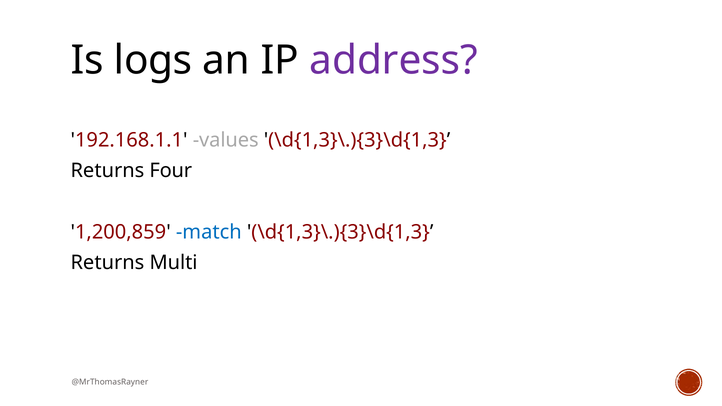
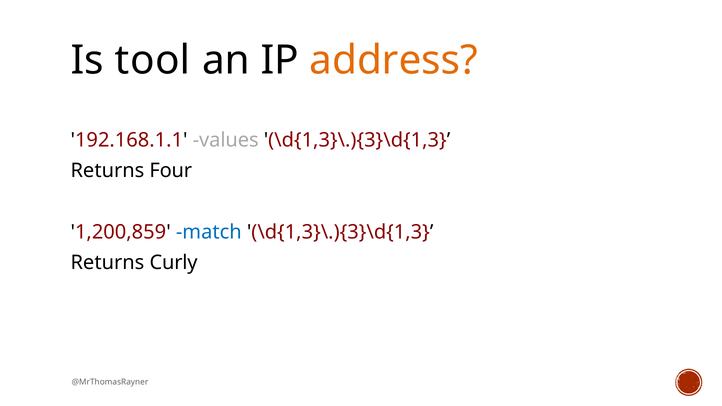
logs: logs -> tool (153, 60)
address colour: purple -> orange (394, 60)
Multi: Multi -> Curly (174, 263)
